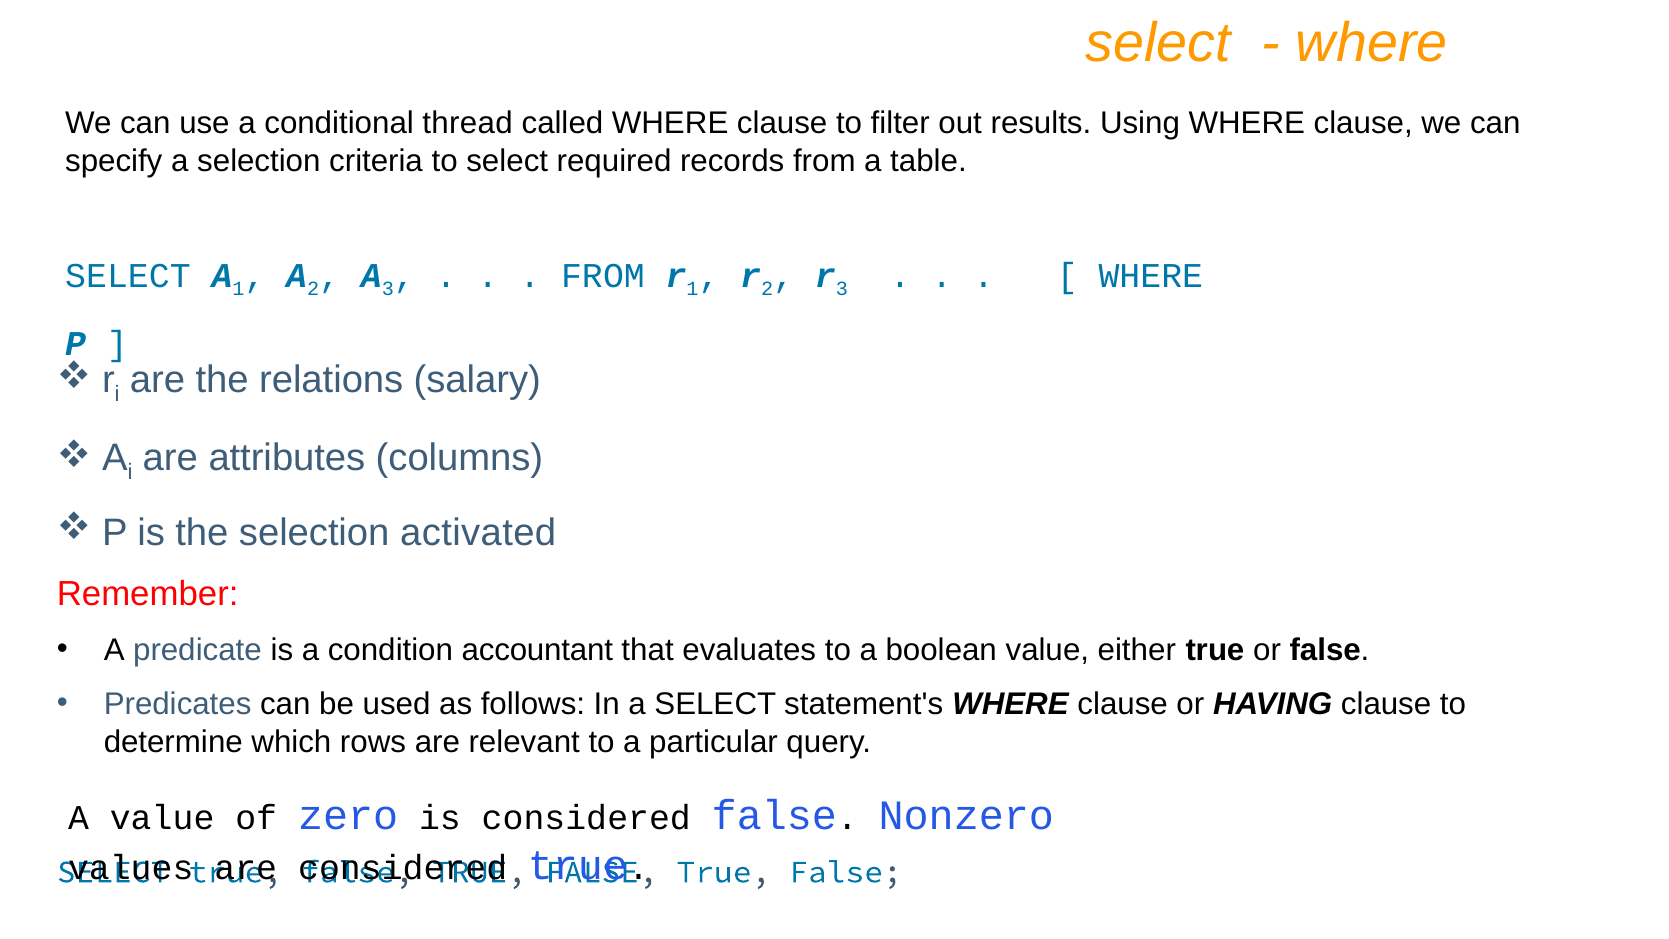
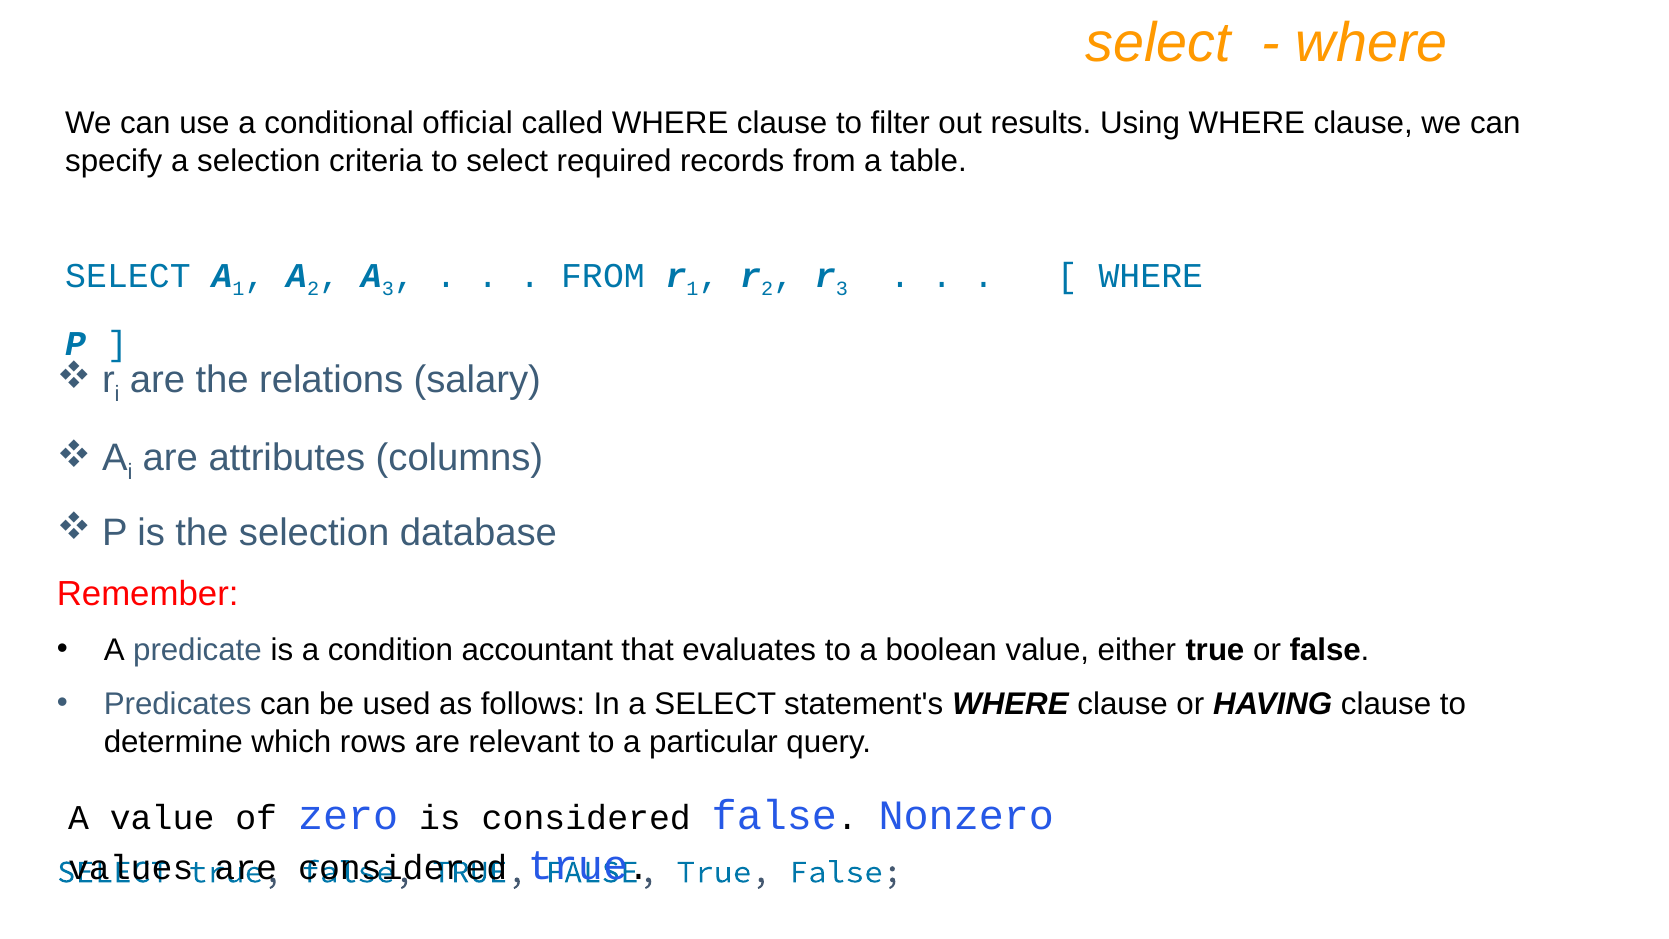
thread: thread -> official (468, 123)
activated: activated -> database (478, 533)
